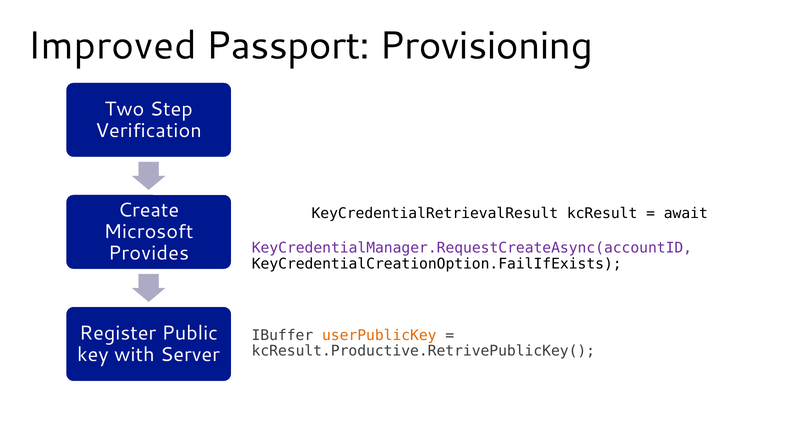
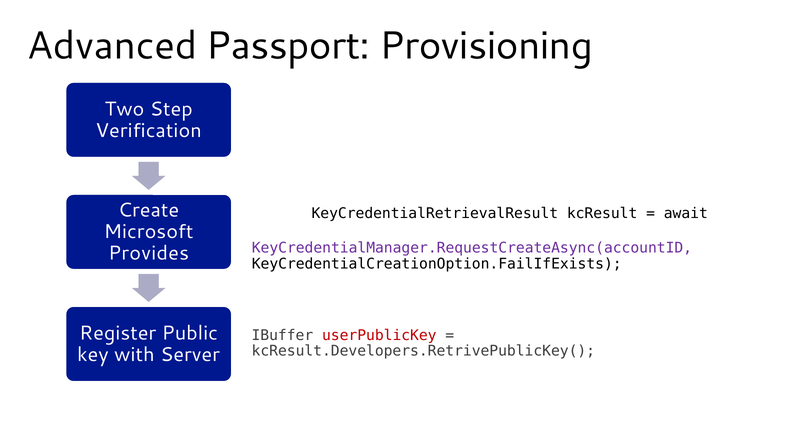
Improved: Improved -> Advanced (112, 46)
userPublicKey colour: orange -> red (379, 335)
kcResult.Productive.RetrivePublicKey(: kcResult.Productive.RetrivePublicKey( -> kcResult.Developers.RetrivePublicKey( (423, 351)
